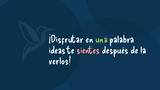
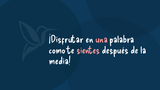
una colour: light green -> pink (102, 39)
ideas: ideas -> como (57, 50)
verlos: verlos -> media (60, 61)
